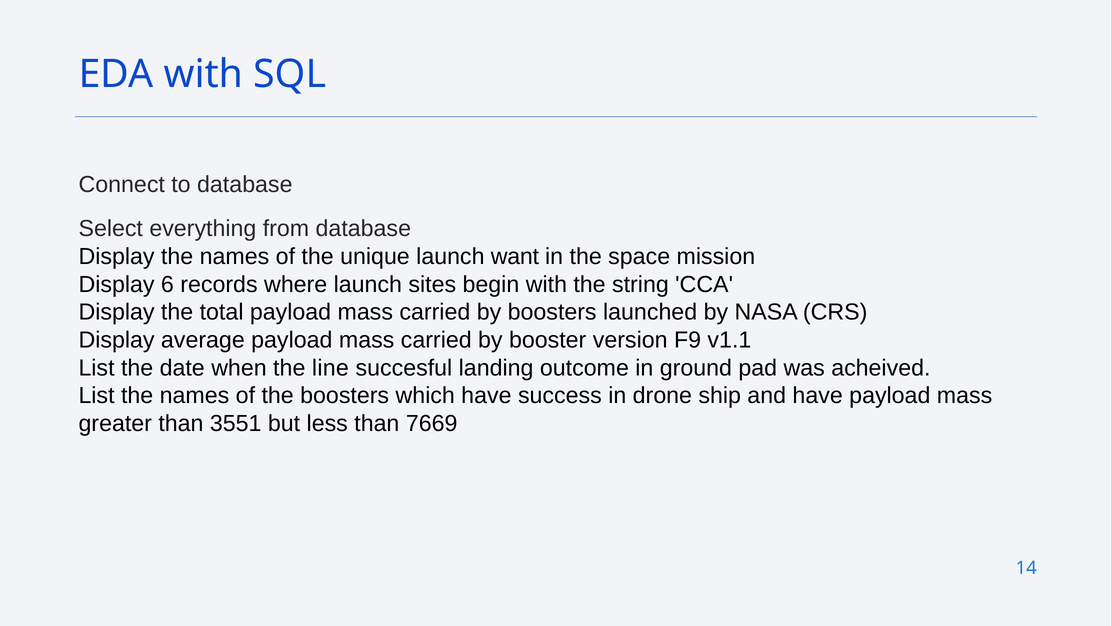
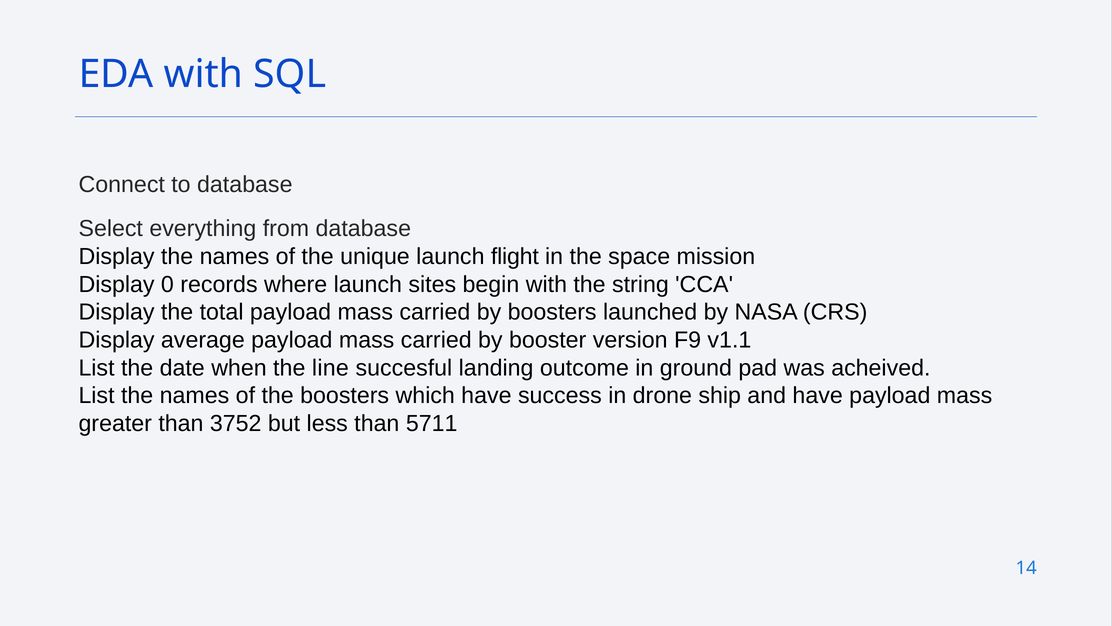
want: want -> flight (515, 256)
6: 6 -> 0 (167, 284)
3551: 3551 -> 3752 (236, 423)
7669: 7669 -> 5711 (432, 423)
